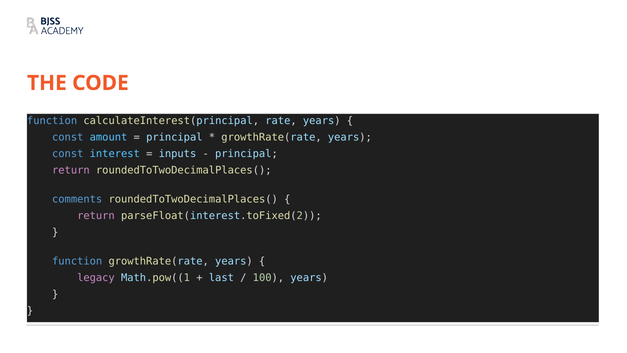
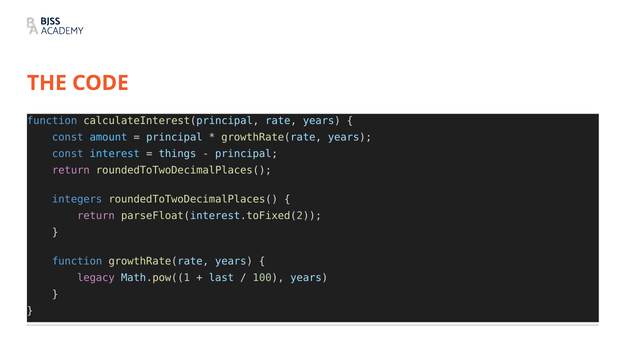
inputs: inputs -> things (177, 154)
comments: comments -> integers (77, 199)
